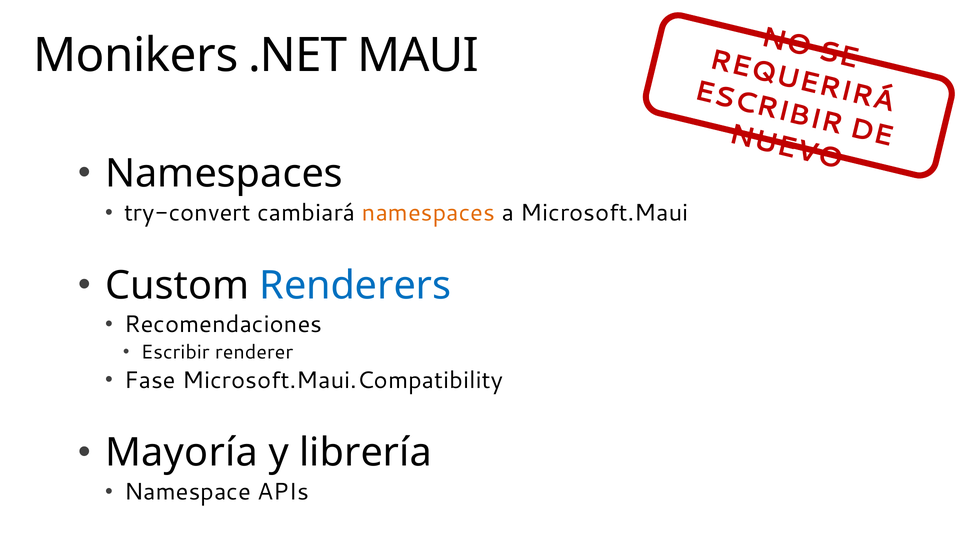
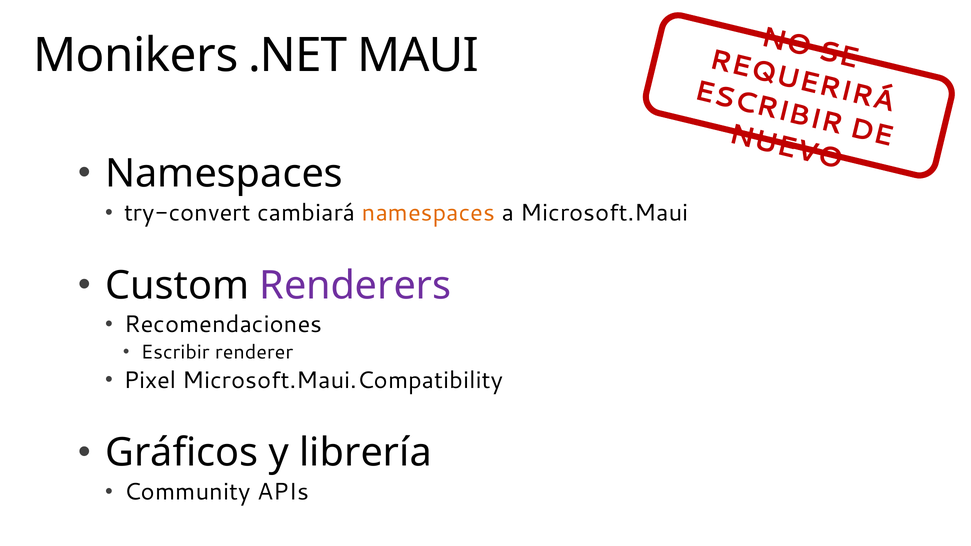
Renderers colour: blue -> purple (355, 286)
Fase: Fase -> Pixel (150, 380)
Mayoría: Mayoría -> Gráficos (182, 453)
Namespace: Namespace -> Community (187, 492)
